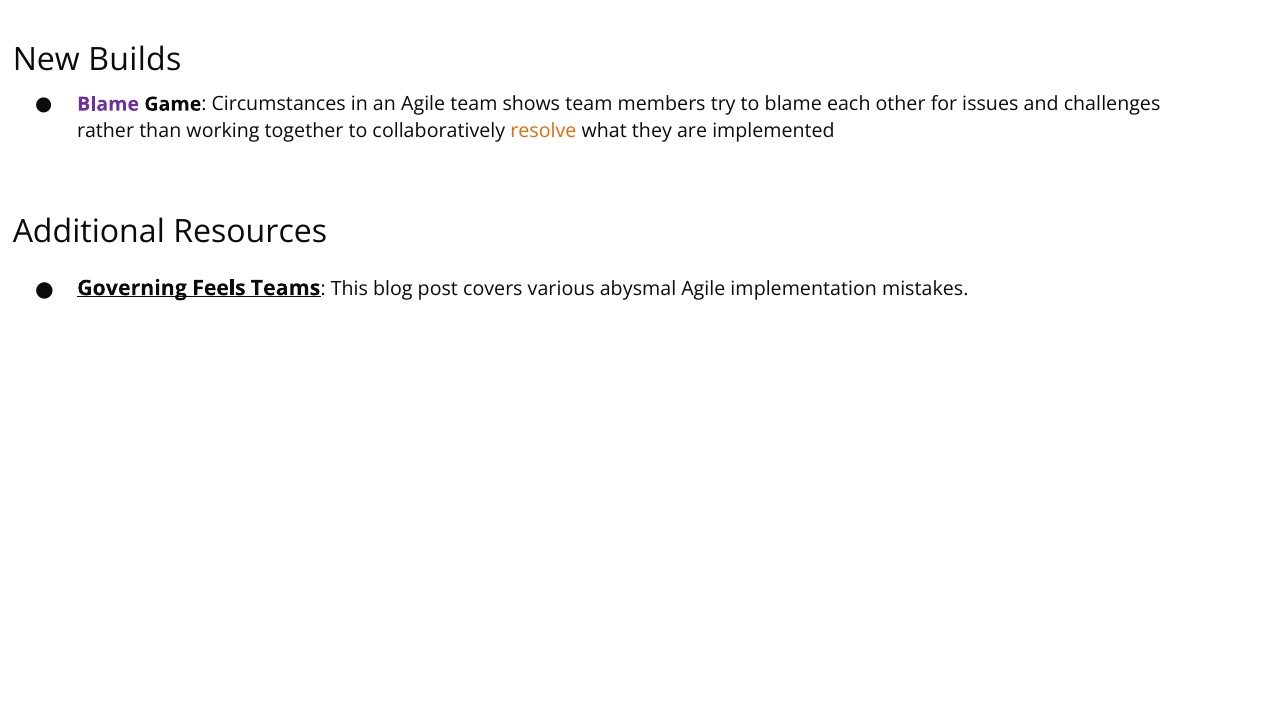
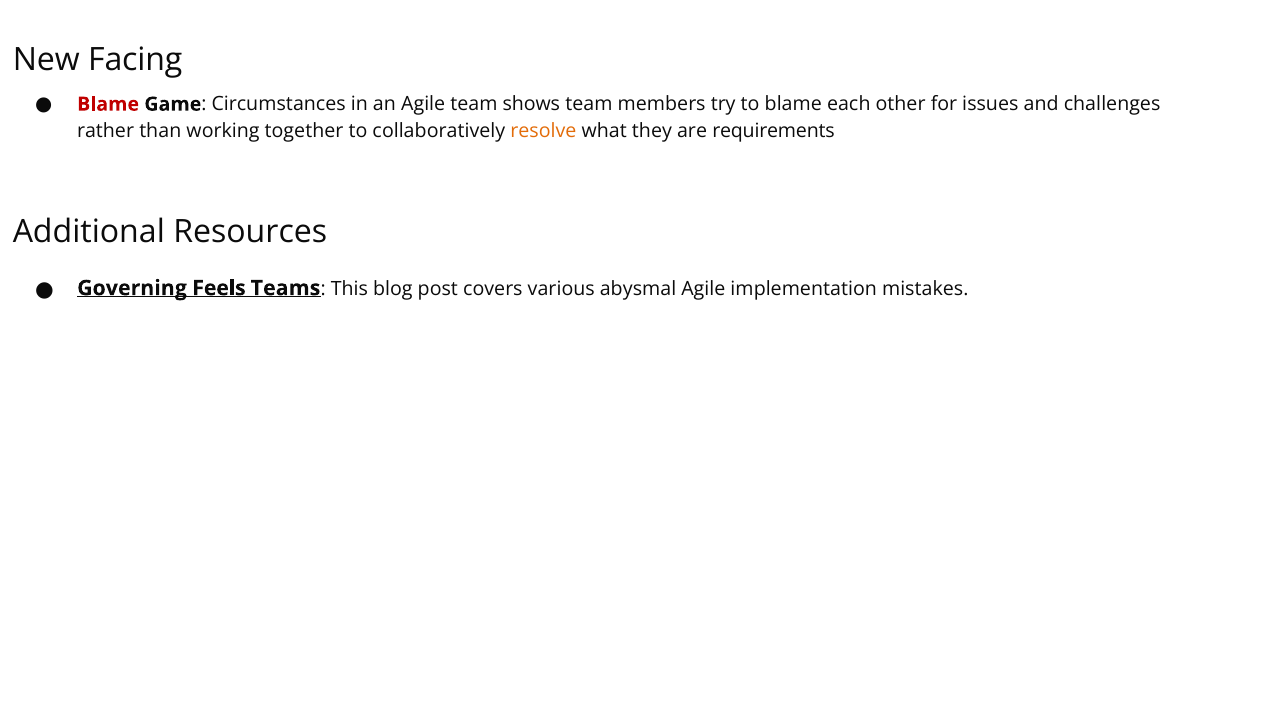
Builds: Builds -> Facing (135, 60)
Blame colour: purple -> red (108, 104)
implemented: implemented -> requirements (774, 131)
